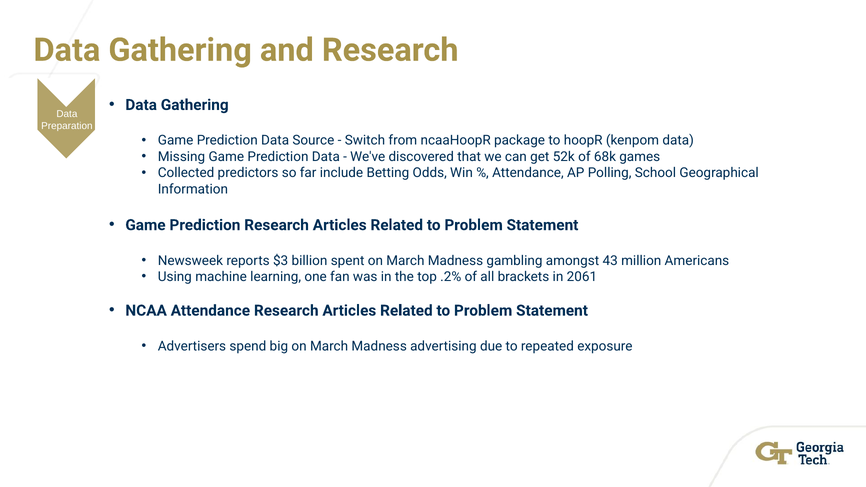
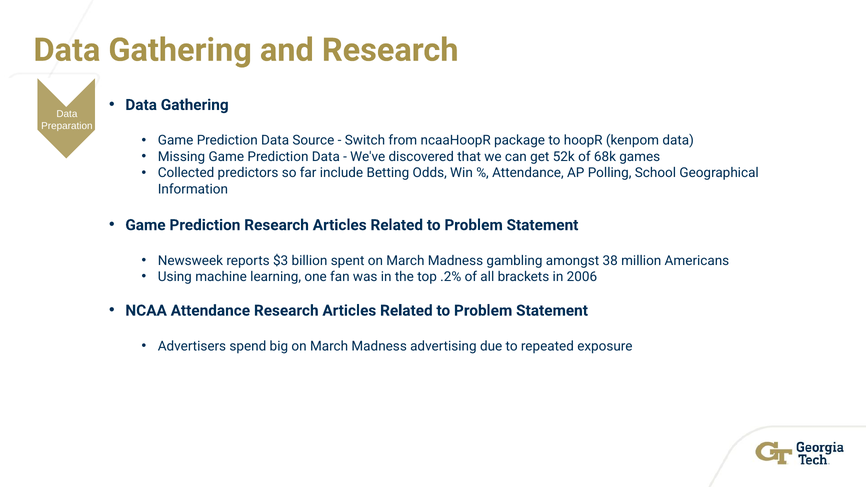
43: 43 -> 38 (610, 261)
2061: 2061 -> 2006 (582, 277)
